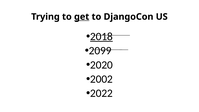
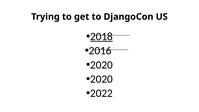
get underline: present -> none (82, 17)
2099: 2099 -> 2016 (100, 51)
2002: 2002 -> 2020 (101, 79)
